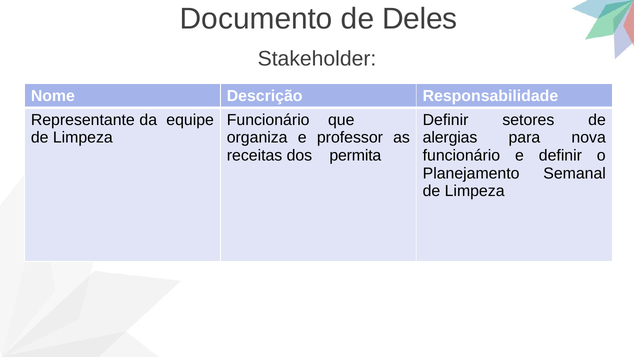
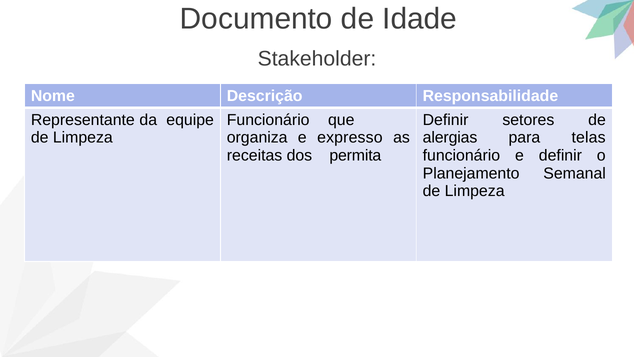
Deles: Deles -> Idade (420, 19)
professor: professor -> expresso (350, 138)
nova: nova -> telas (589, 138)
